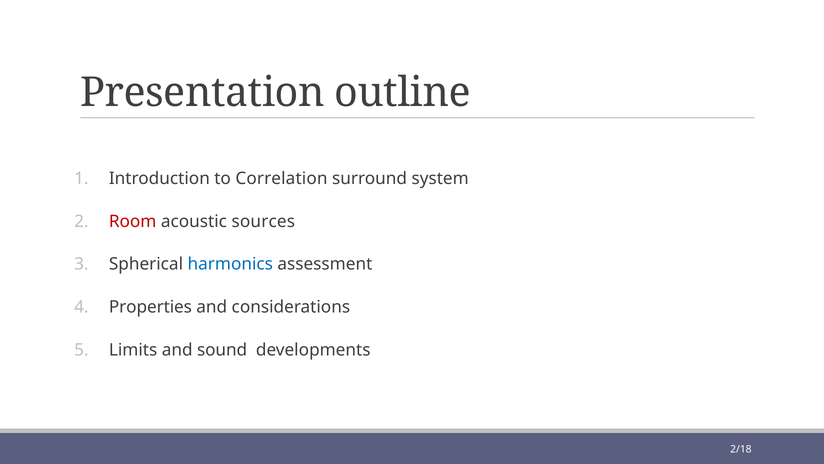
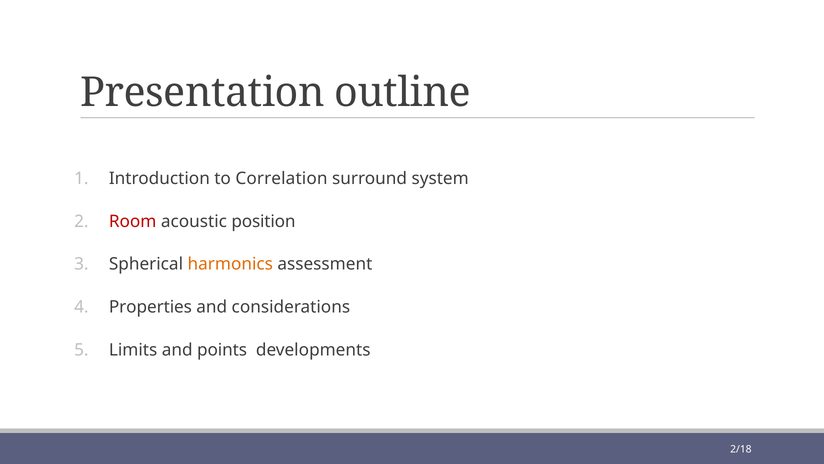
sources: sources -> position (263, 221)
harmonics colour: blue -> orange (230, 264)
sound: sound -> points (222, 350)
